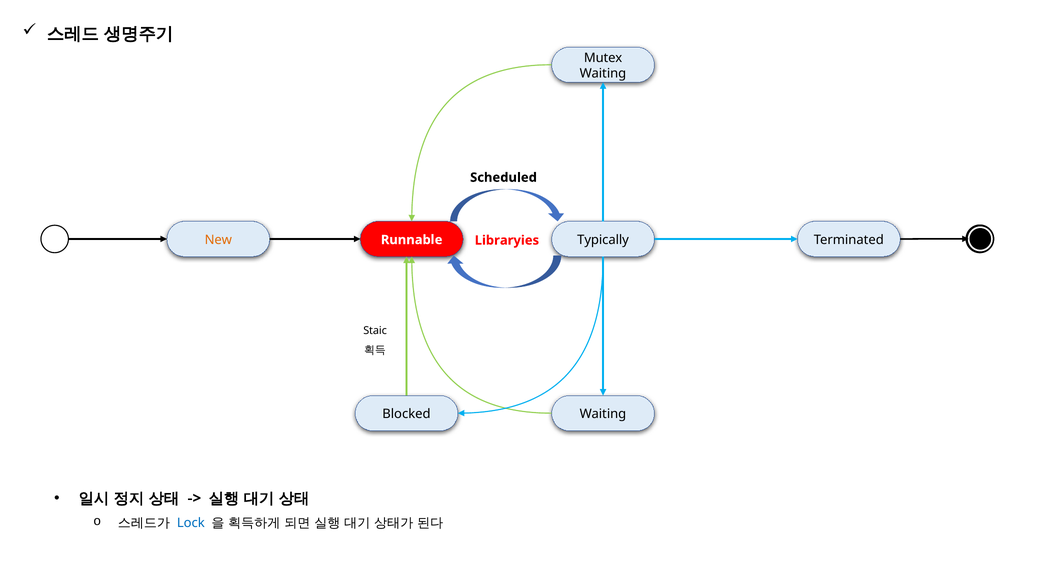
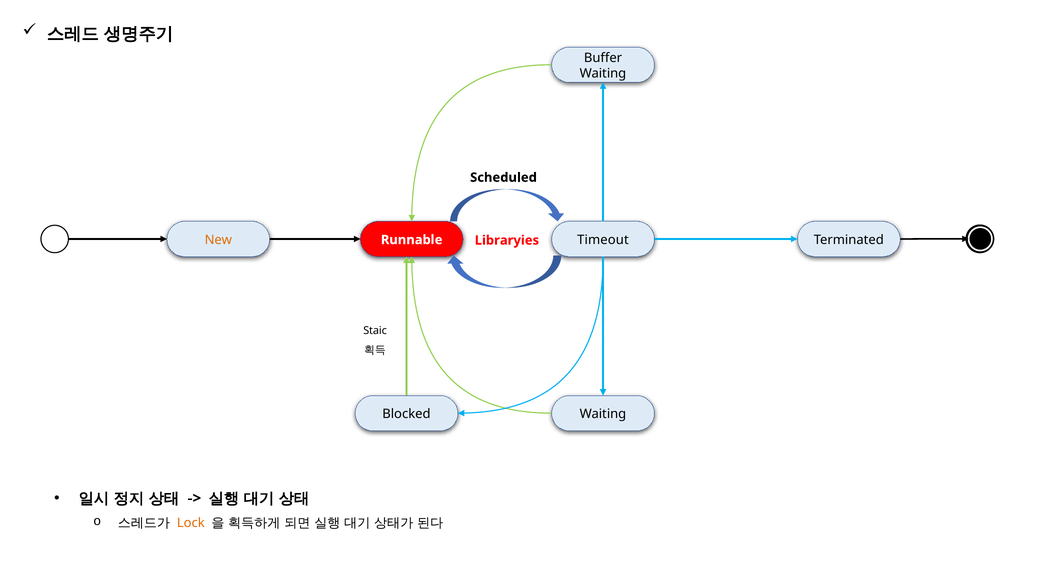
Mutex: Mutex -> Buffer (603, 58)
Typically: Typically -> Timeout (603, 240)
Lock colour: blue -> orange (191, 523)
